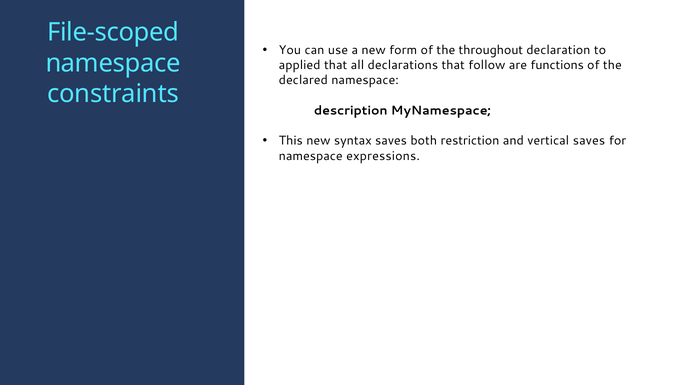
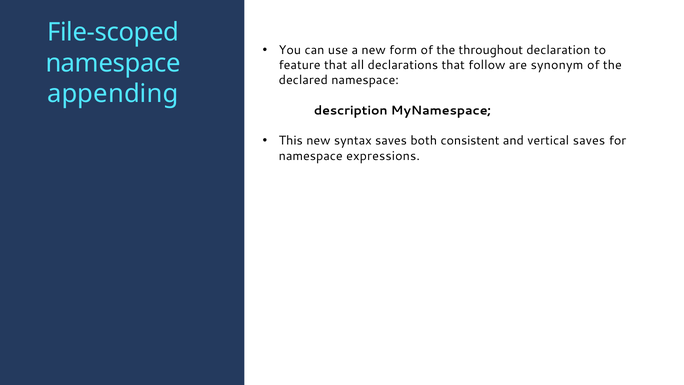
applied: applied -> feature (300, 65)
functions: functions -> synonym (557, 65)
constraints: constraints -> appending (113, 94)
restriction: restriction -> consistent (470, 141)
